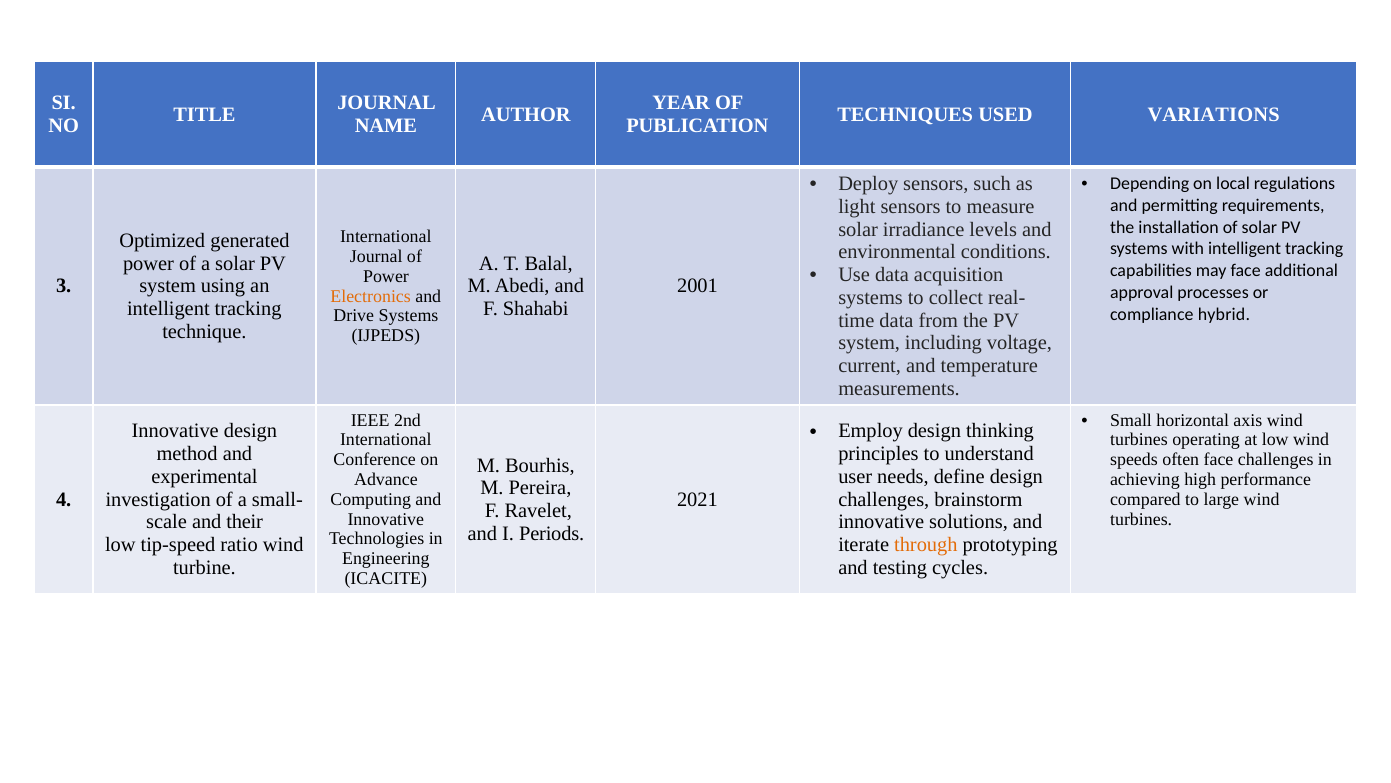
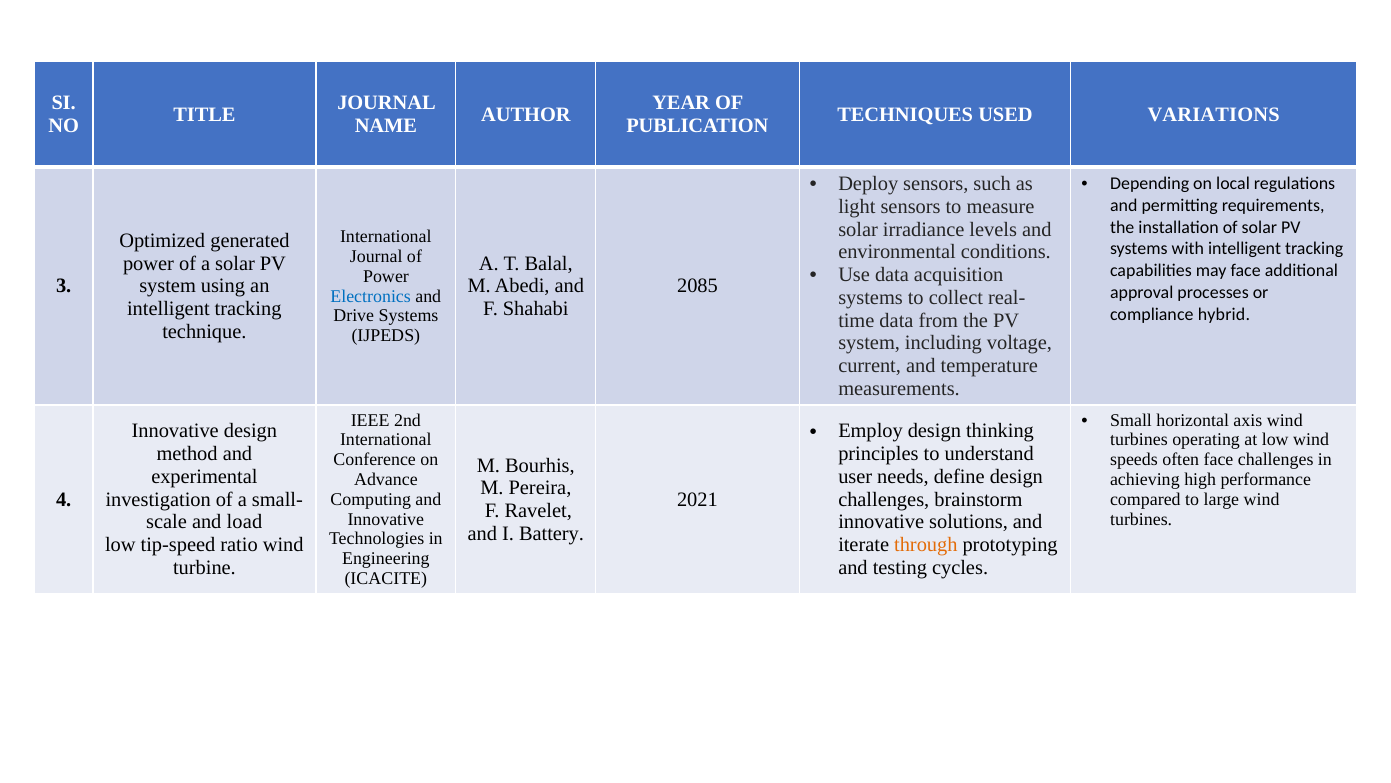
2001: 2001 -> 2085 (697, 286)
Electronics colour: orange -> blue (371, 296)
their: their -> load (245, 522)
Periods: Periods -> Battery (552, 533)
